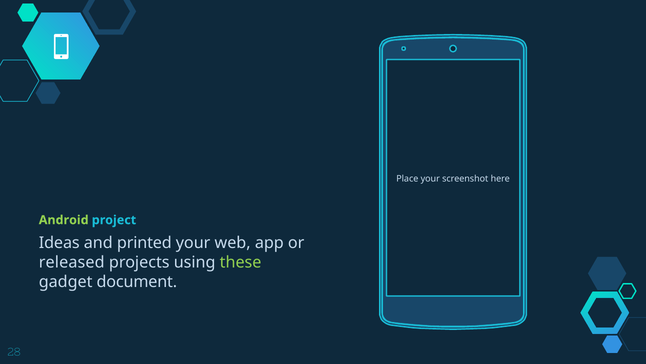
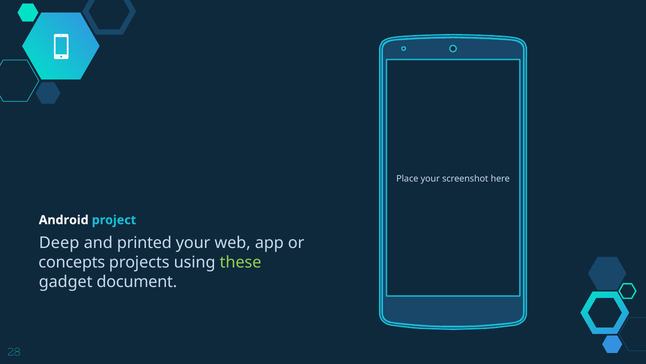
Android colour: light green -> white (64, 220)
Ideas: Ideas -> Deep (59, 243)
released: released -> concepts (72, 262)
